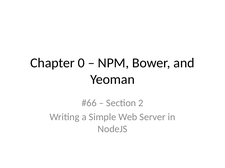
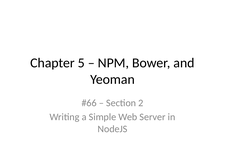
0: 0 -> 5 (81, 63)
